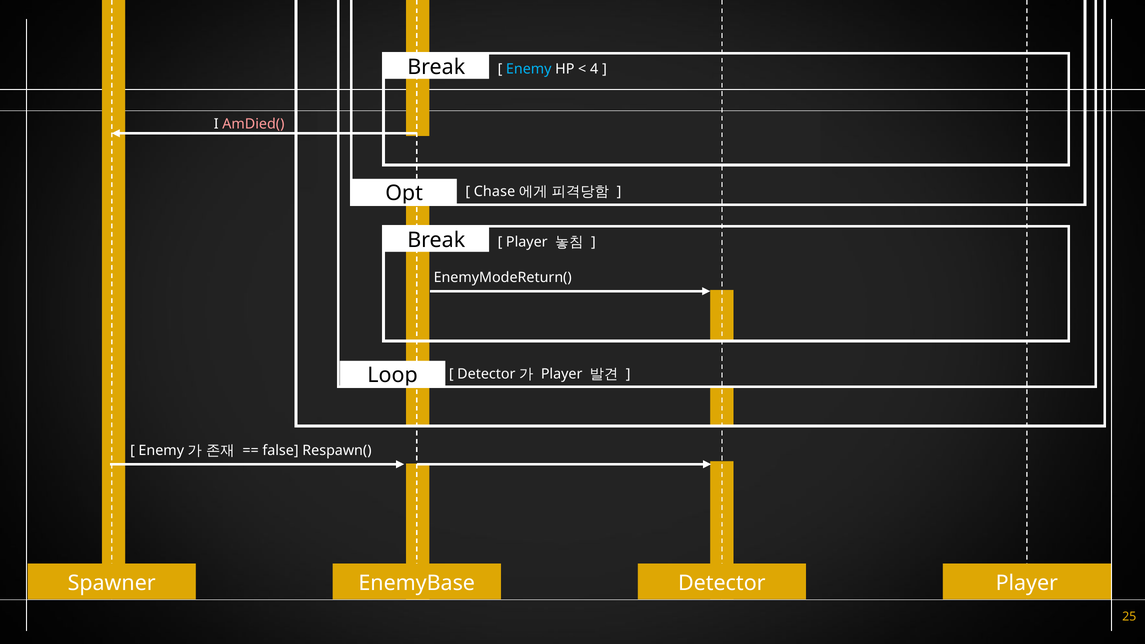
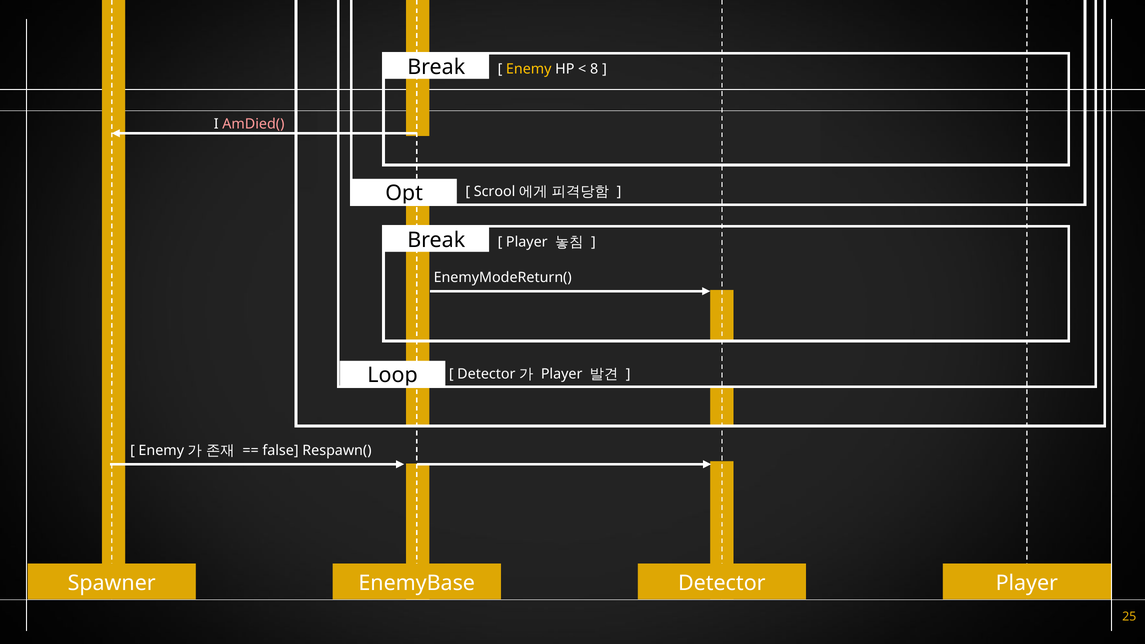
Enemy colour: light blue -> yellow (529, 69)
4: 4 -> 8 (594, 69)
Chase: Chase -> Scrool (495, 191)
